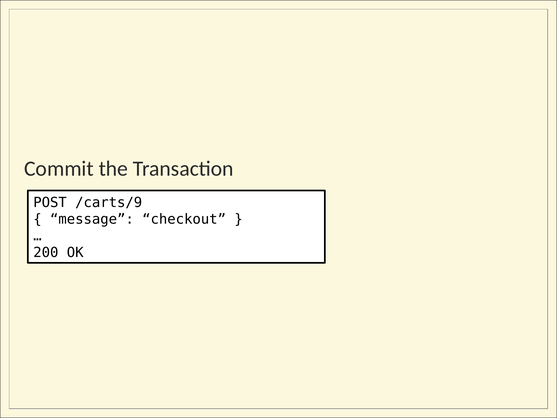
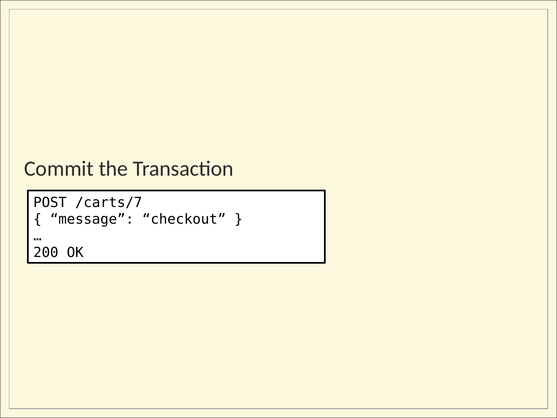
/carts/9: /carts/9 -> /carts/7 (109, 202)
